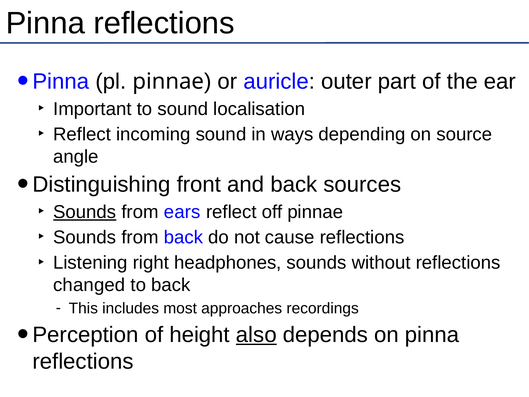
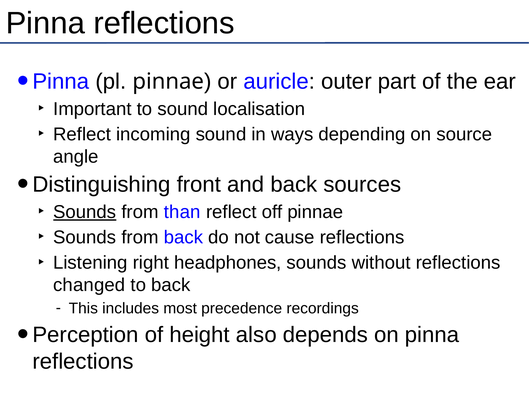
ears: ears -> than (182, 212)
approaches: approaches -> precedence (242, 308)
also underline: present -> none (256, 335)
